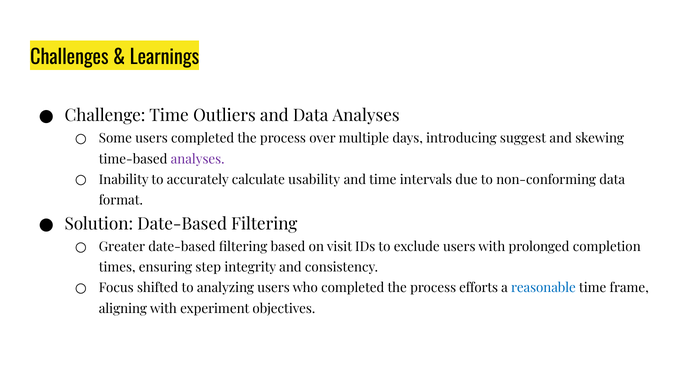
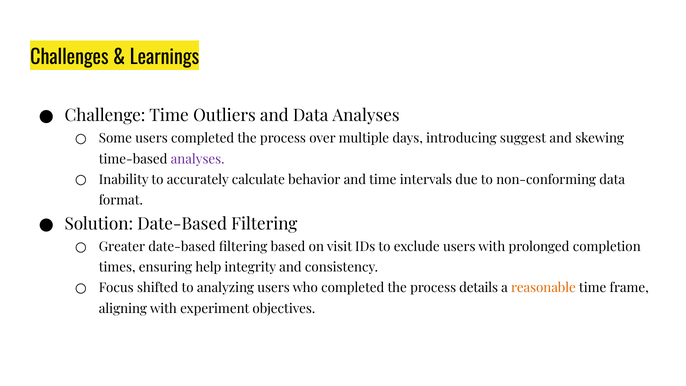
usability: usability -> behavior (314, 180)
step: step -> help (208, 267)
efforts: efforts -> details (479, 288)
reasonable colour: blue -> orange (543, 288)
